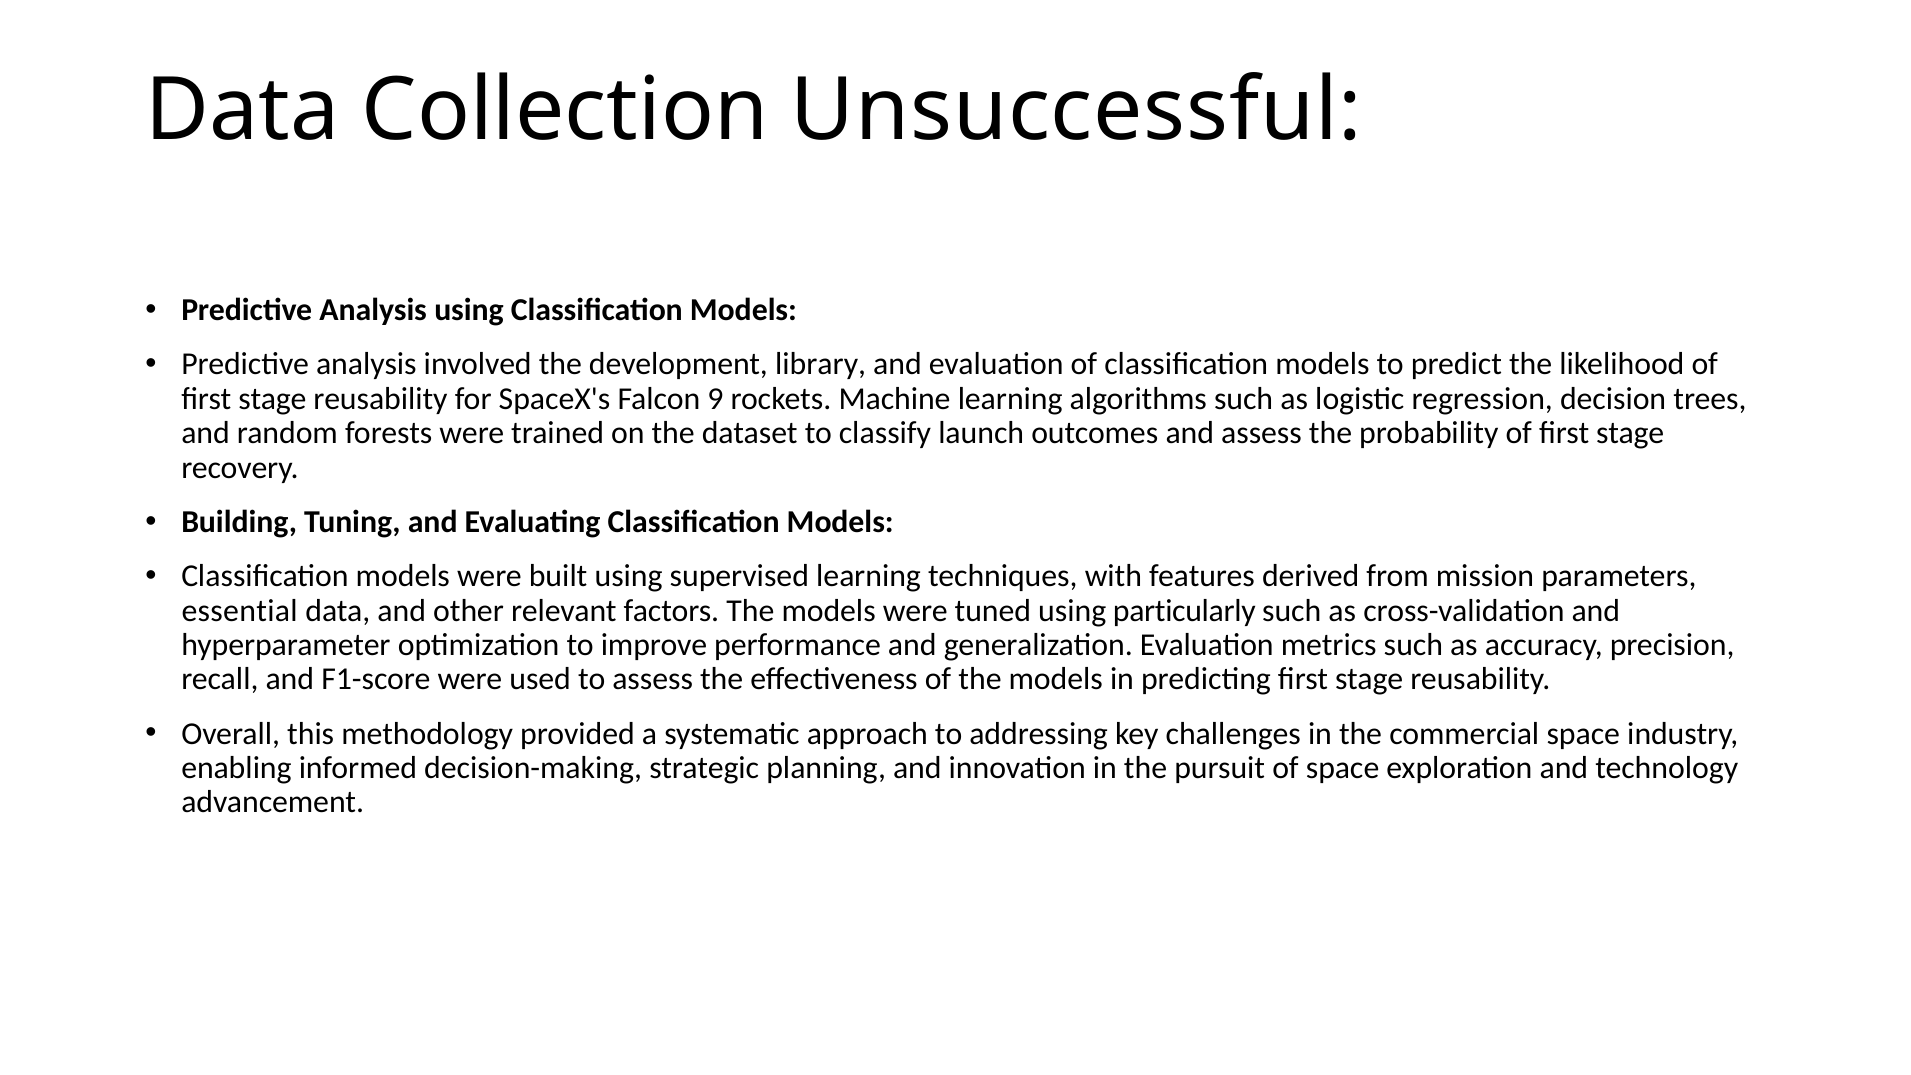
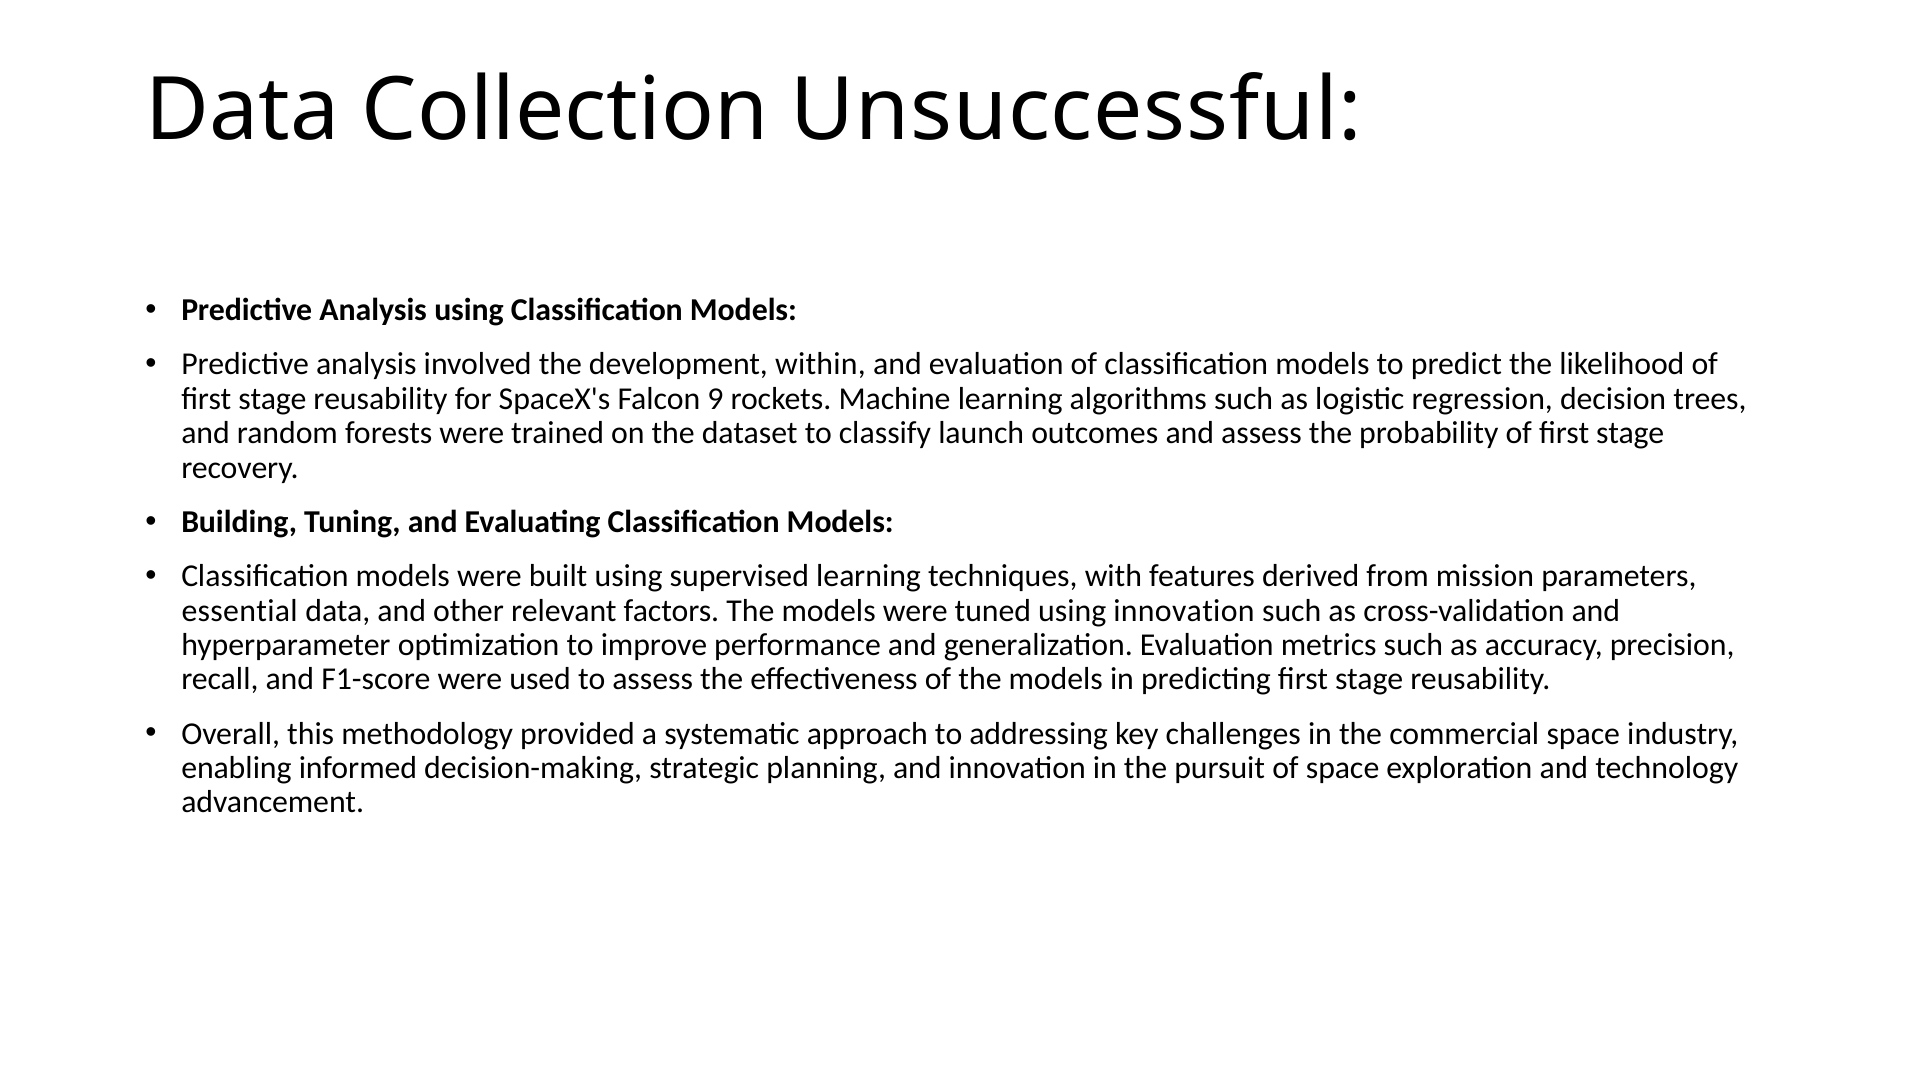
library: library -> within (820, 364)
using particularly: particularly -> innovation (1184, 610)
